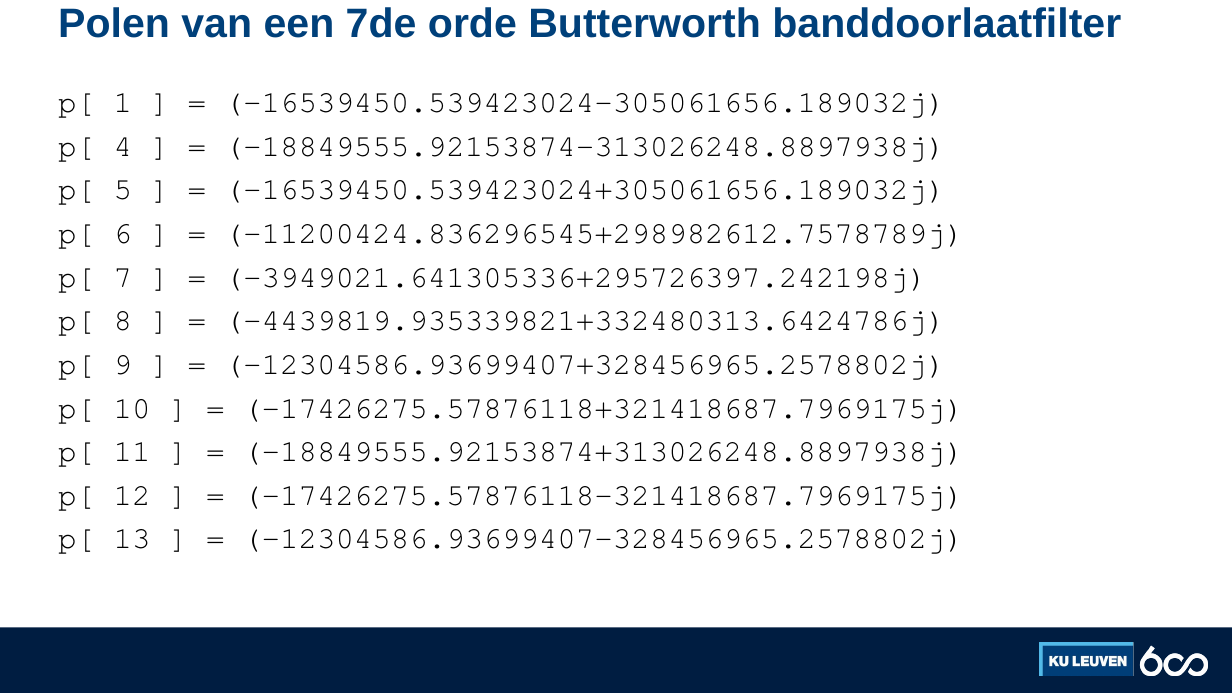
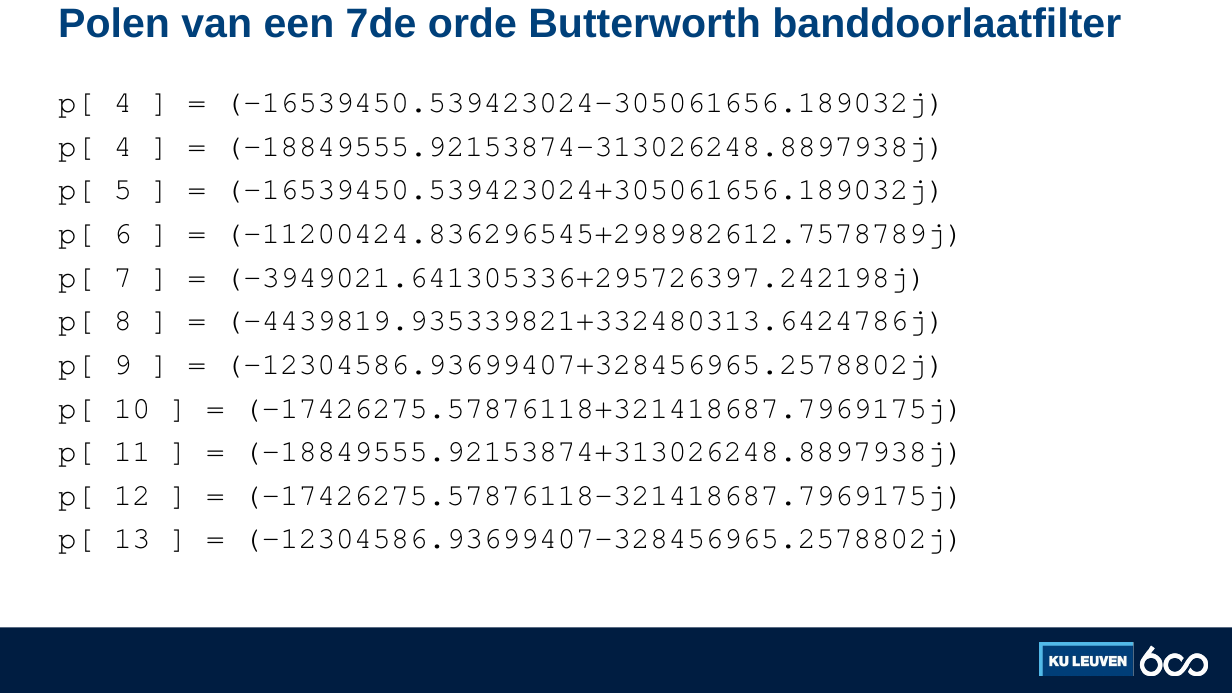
1: 1 -> 4 (123, 102)
